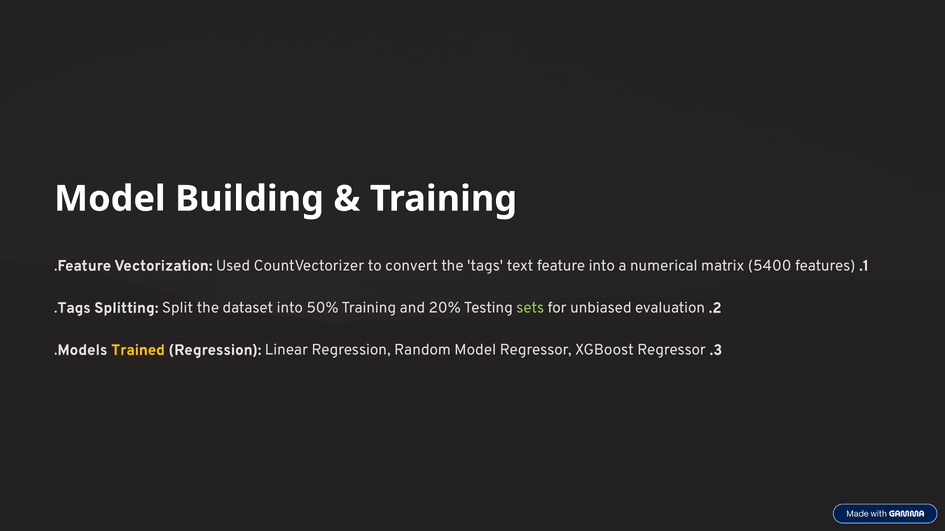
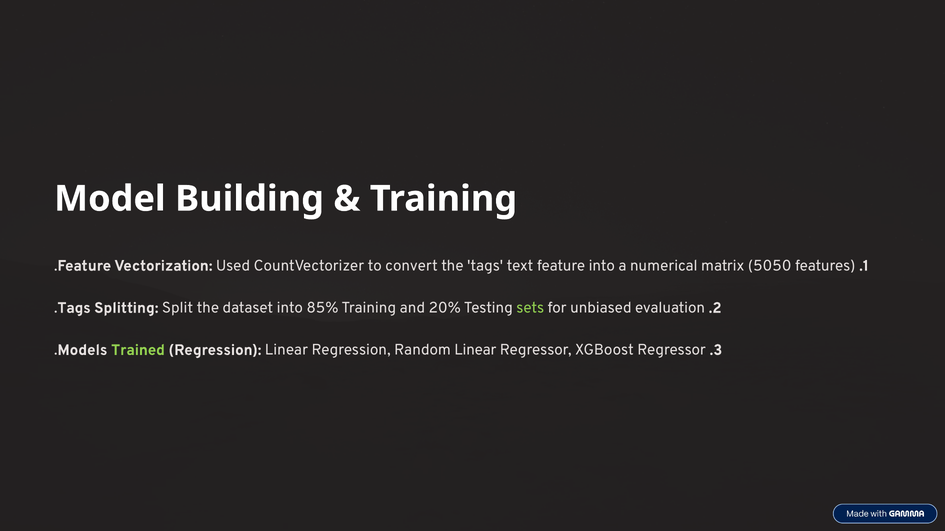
5400: 5400 -> 5050 (770, 266)
50%: 50% -> 85% (323, 308)
Trained colour: yellow -> light green (138, 350)
Random Model: Model -> Linear (475, 350)
